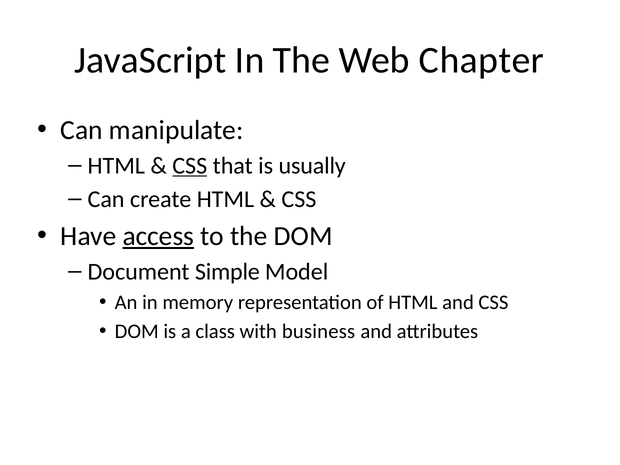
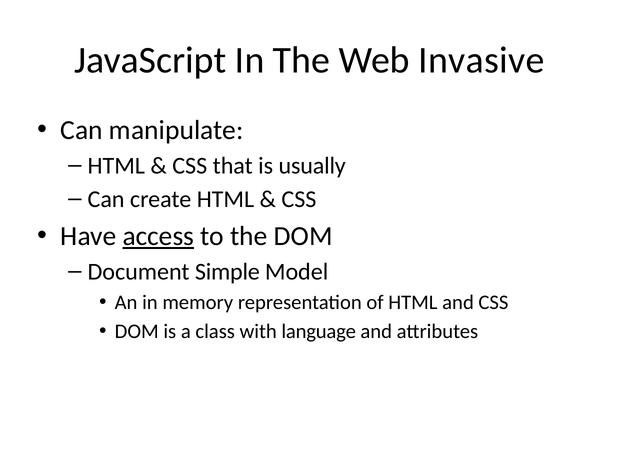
Chapter: Chapter -> Invasive (482, 60)
CSS underline: present -> none (190, 166)
business: business -> language (319, 331)
